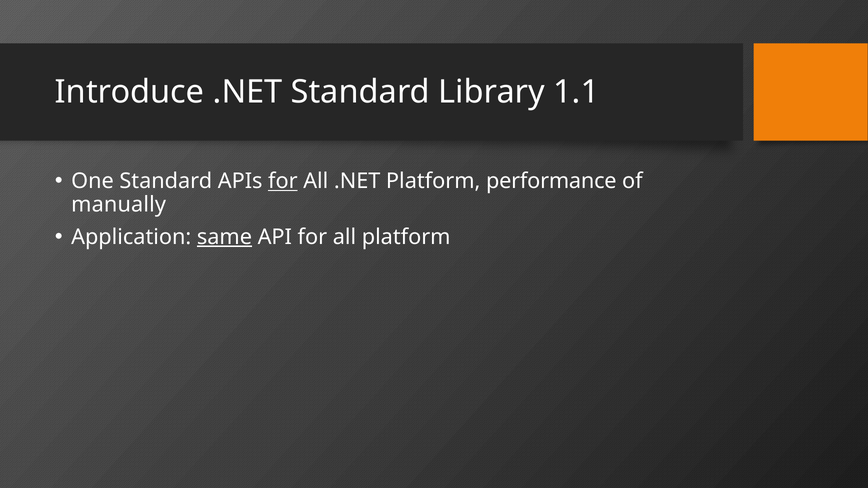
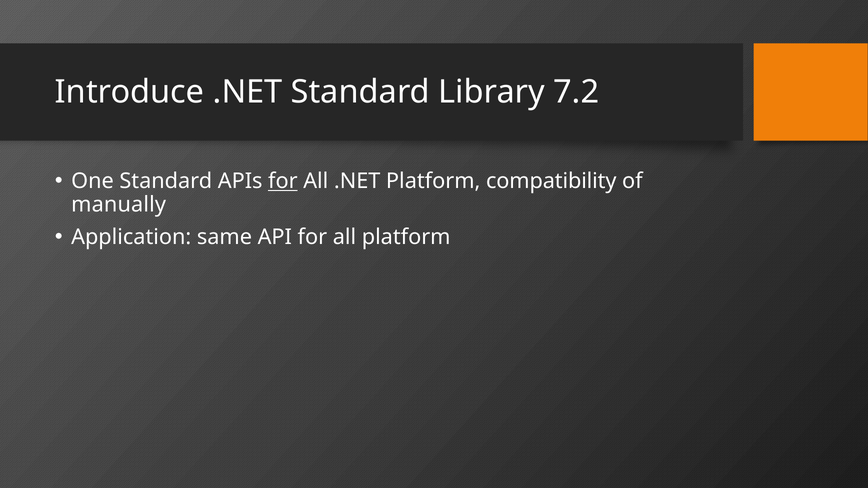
1.1: 1.1 -> 7.2 (576, 92)
performance: performance -> compatibility (551, 181)
same underline: present -> none (224, 237)
